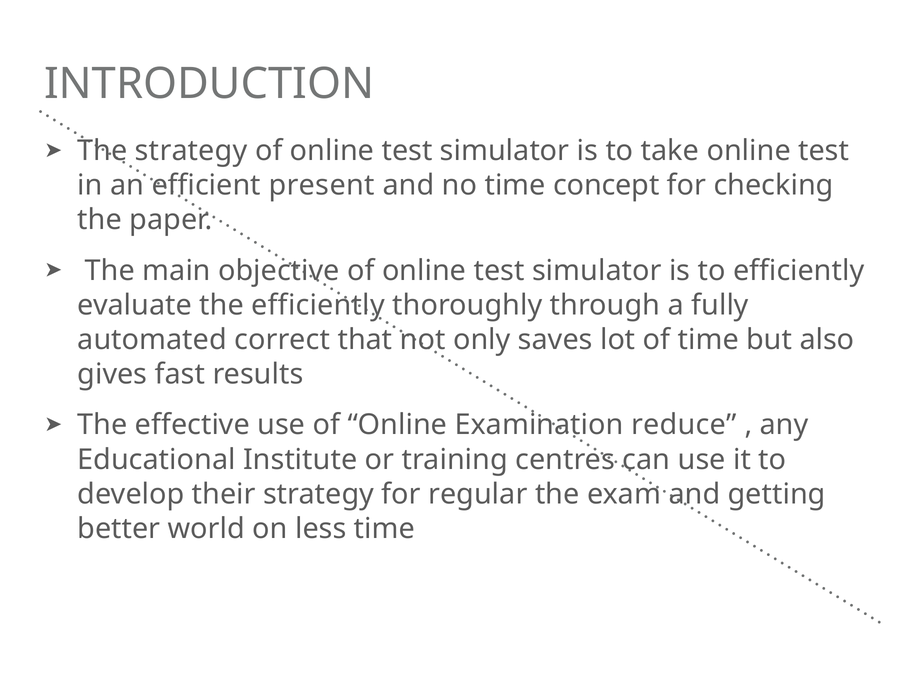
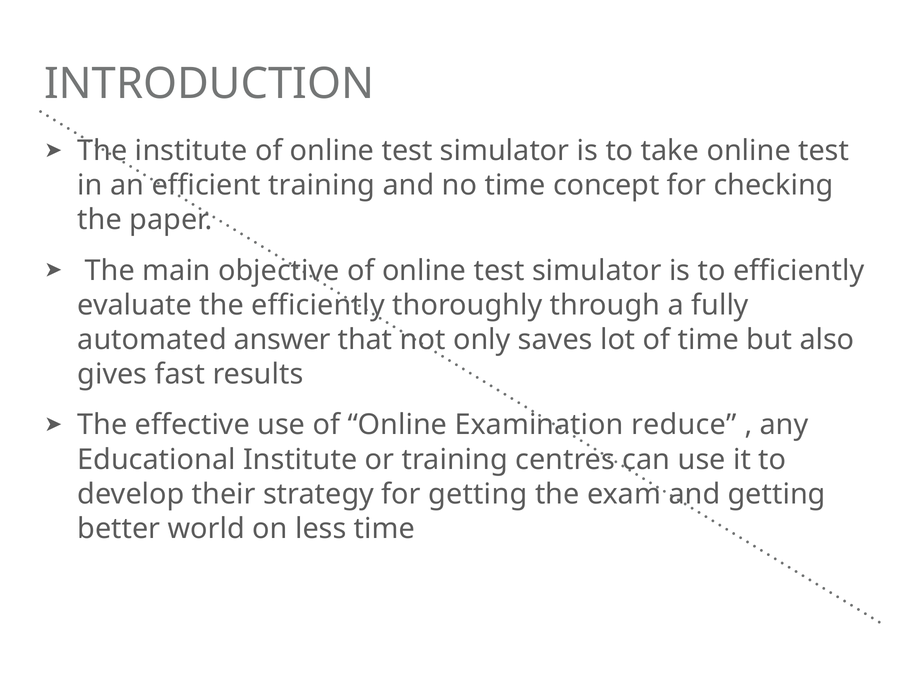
The strategy: strategy -> institute (191, 151)
efficient present: present -> training (322, 185)
correct: correct -> answer (282, 340)
for regular: regular -> getting (478, 494)
